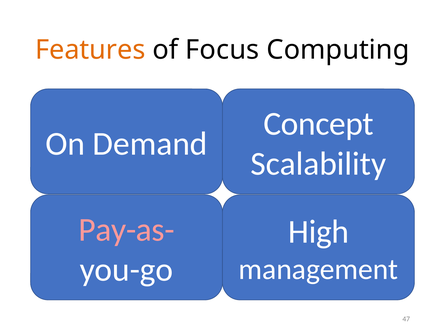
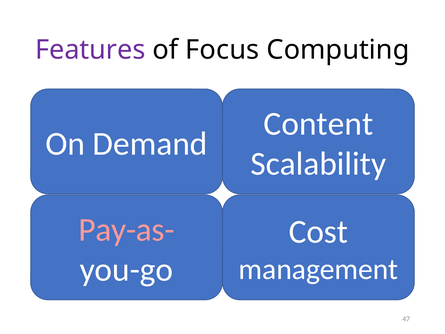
Features colour: orange -> purple (90, 50)
Concept: Concept -> Content (318, 124)
High: High -> Cost (318, 232)
